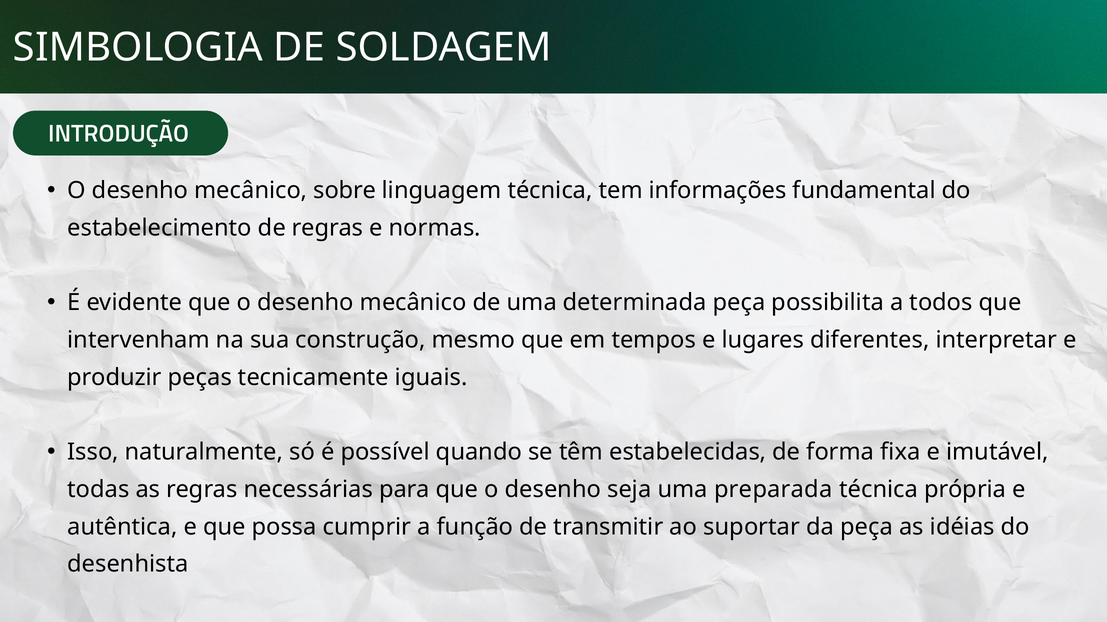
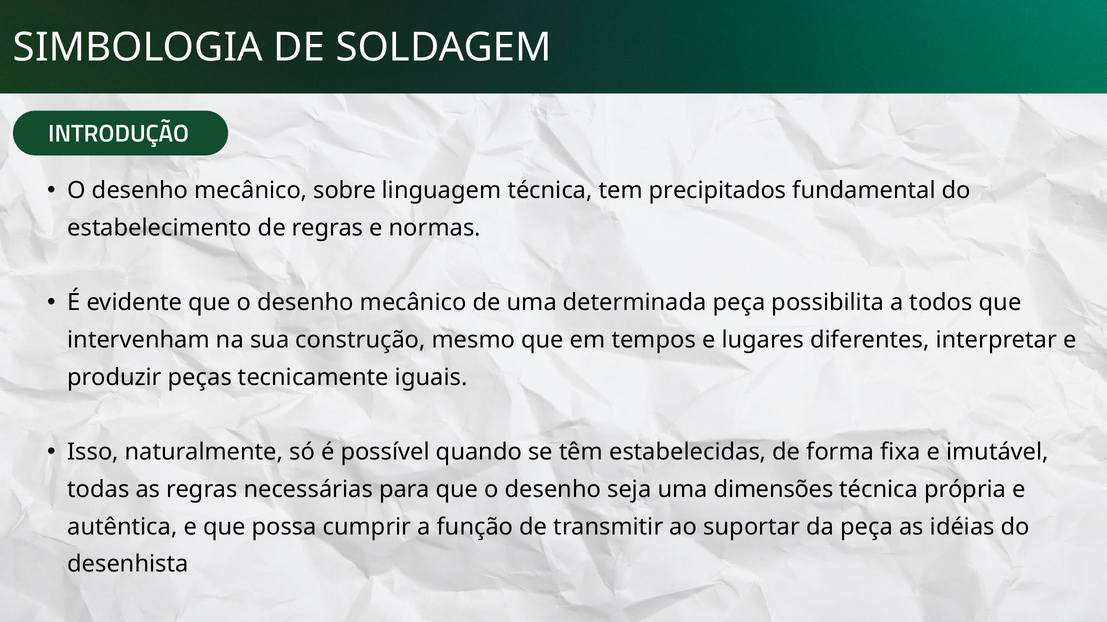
informações: informações -> precipitados (718, 191)
preparada: preparada -> dimensões (774, 490)
